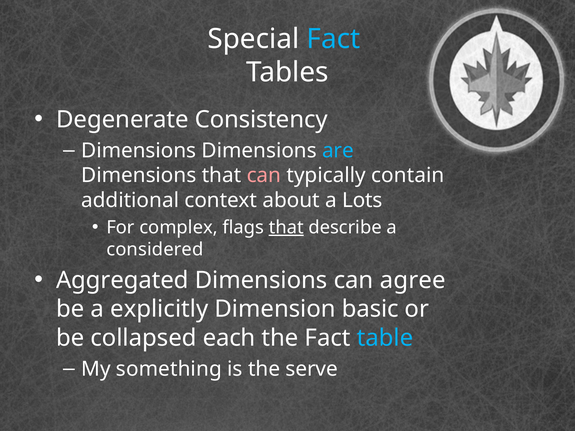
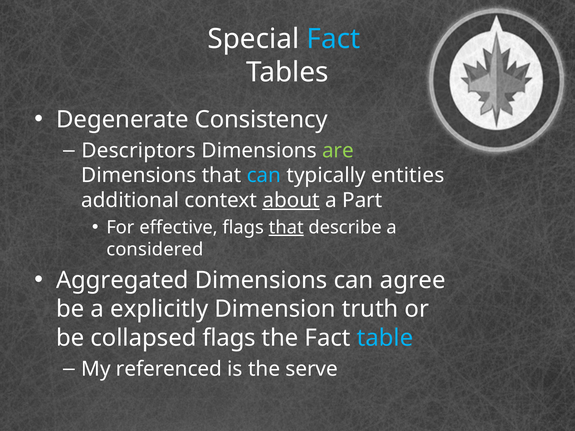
Dimensions: Dimensions -> Descriptors (139, 151)
are colour: light blue -> light green (338, 151)
can colour: pink -> light blue (264, 176)
contain: contain -> entities (408, 176)
about underline: none -> present (291, 200)
Lots: Lots -> Part (362, 200)
complex: complex -> effective (179, 228)
basic: basic -> truth (370, 309)
collapsed each: each -> flags (229, 338)
something: something -> referenced (169, 369)
